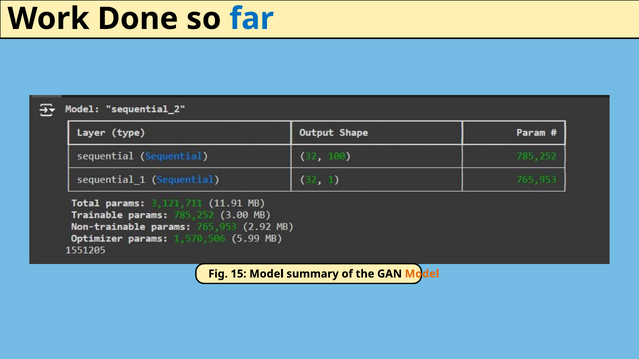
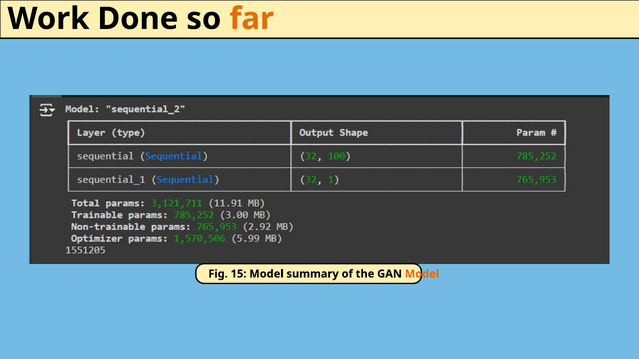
far colour: blue -> orange (252, 19)
